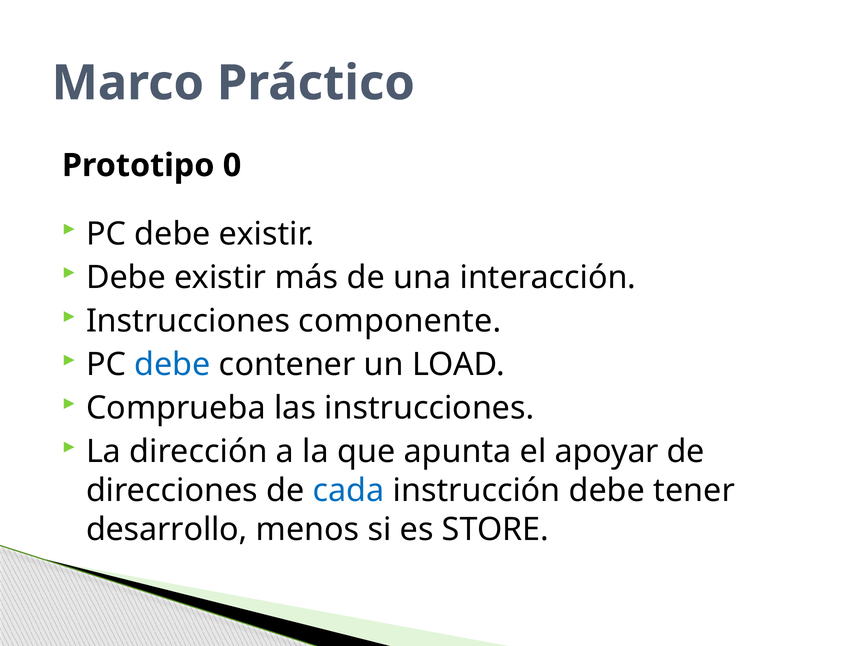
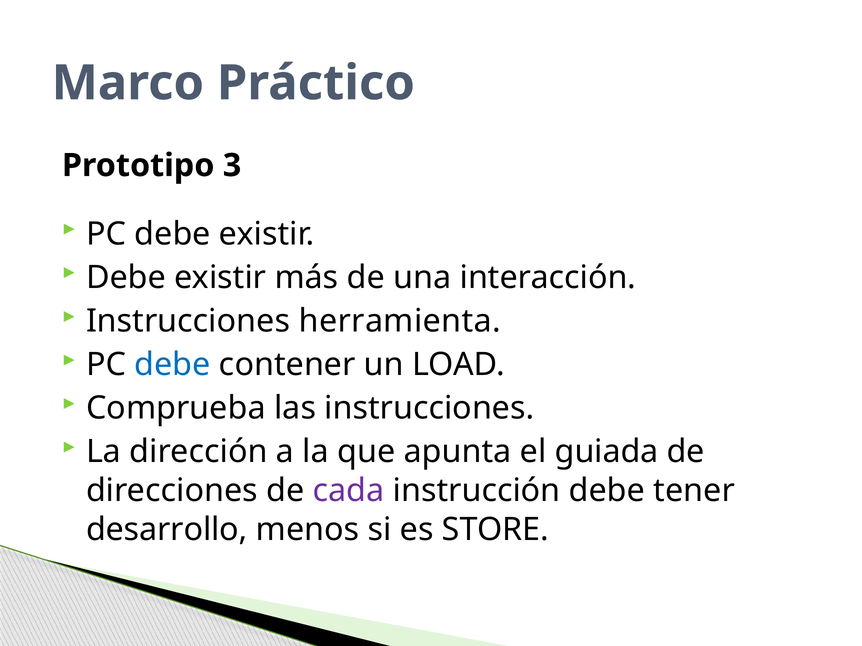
0: 0 -> 3 (232, 166)
componente: componente -> herramienta (400, 321)
apoyar: apoyar -> guiada (607, 452)
cada colour: blue -> purple (348, 491)
